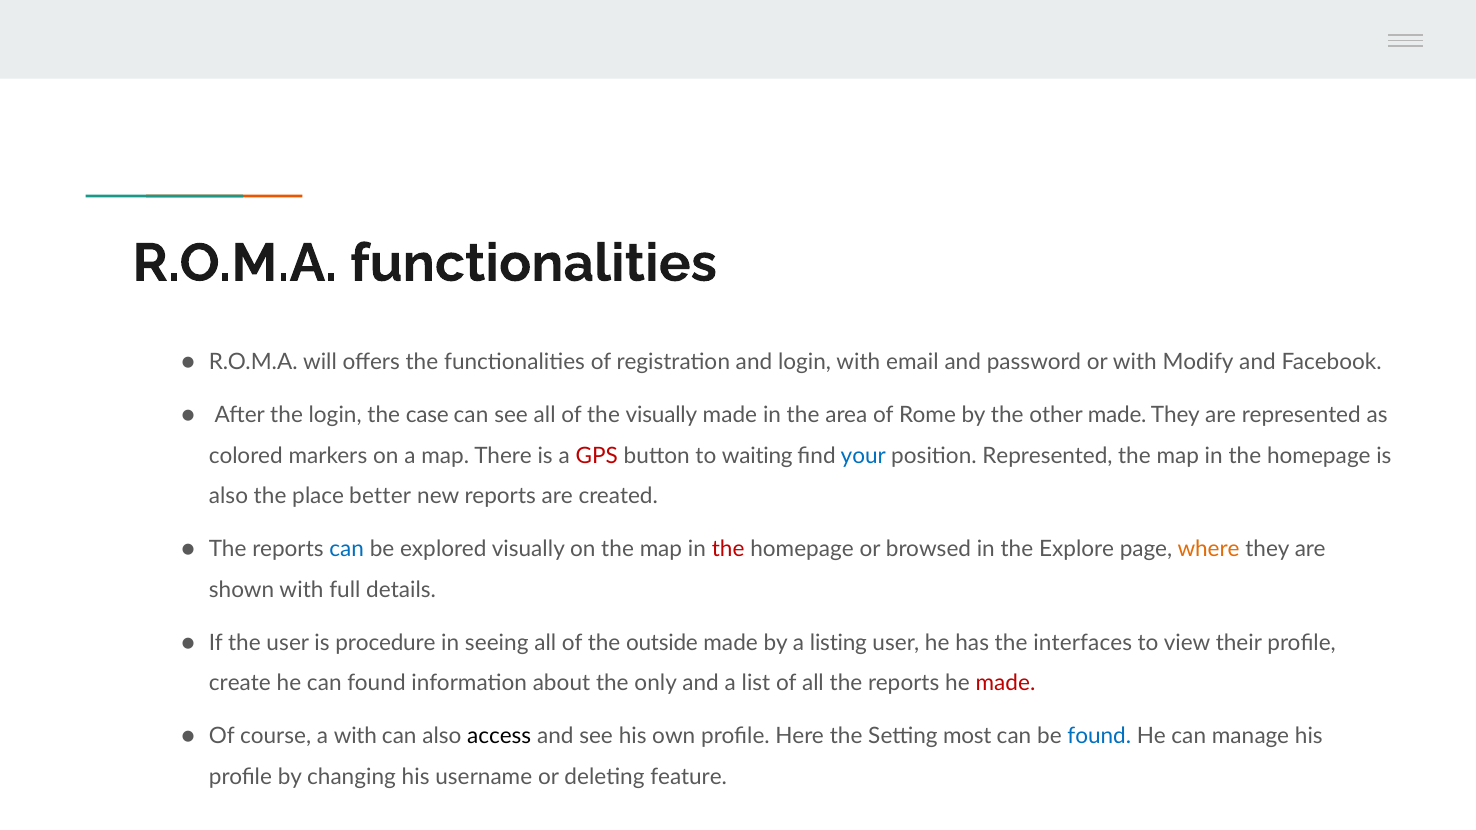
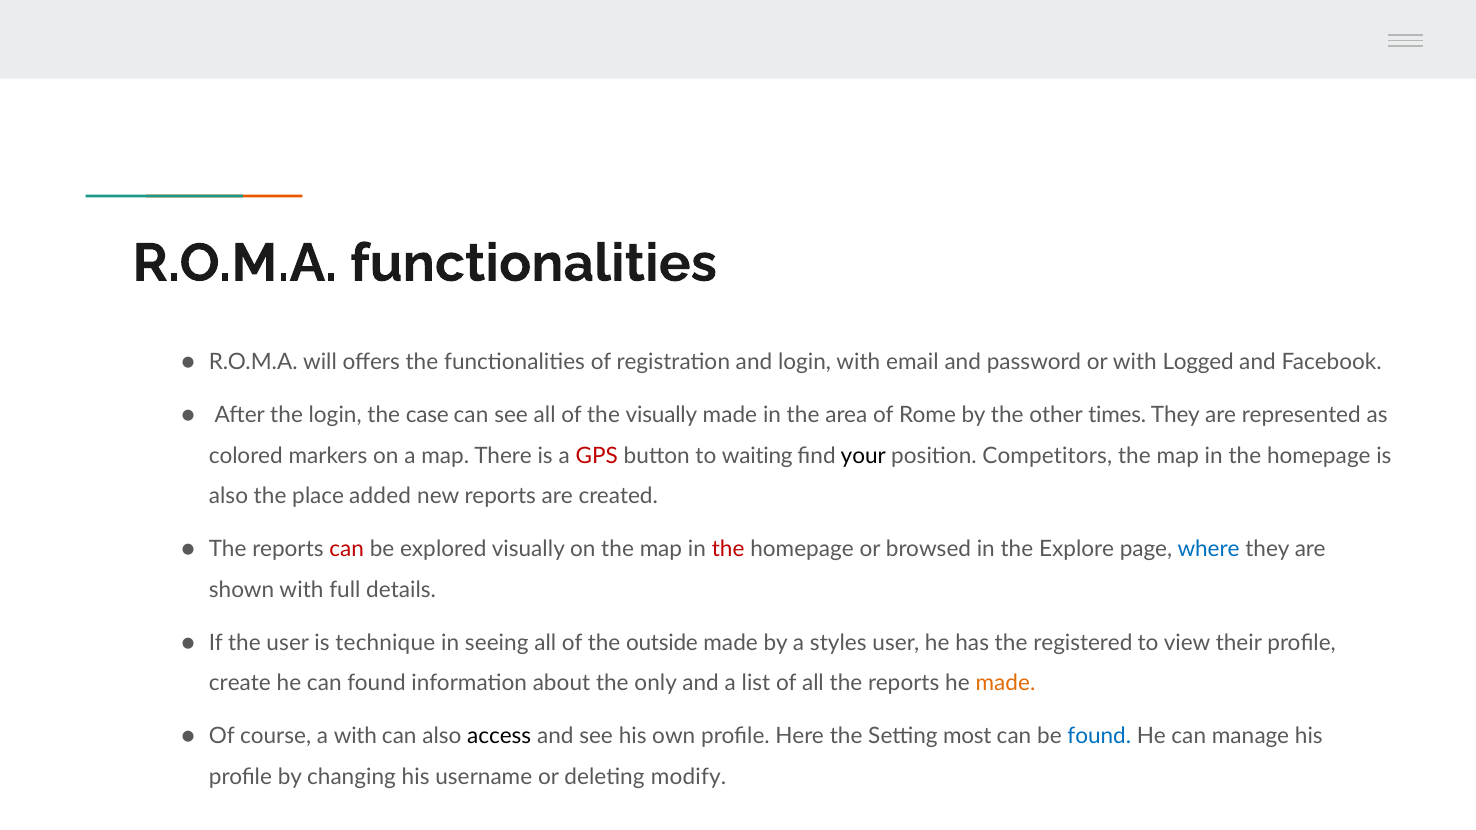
Modify: Modify -> Logged (1198, 362)
other made: made -> times (1117, 415)
your colour: blue -> black (863, 456)
position Represented: Represented -> Competitors (1047, 456)
better: better -> added (380, 497)
can colour: blue -> red (347, 549)
where colour: orange -> blue (1209, 549)
procedure: procedure -> technique (385, 643)
listing: listing -> styles (838, 643)
interfaces: interfaces -> registered (1083, 643)
made colour: red -> orange (1005, 684)
feature: feature -> modify (689, 777)
